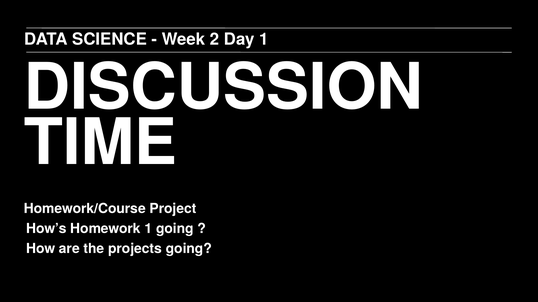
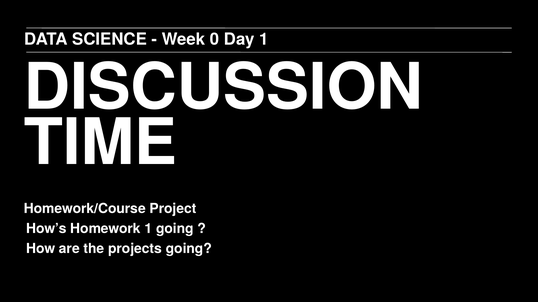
2: 2 -> 0 (215, 39)
